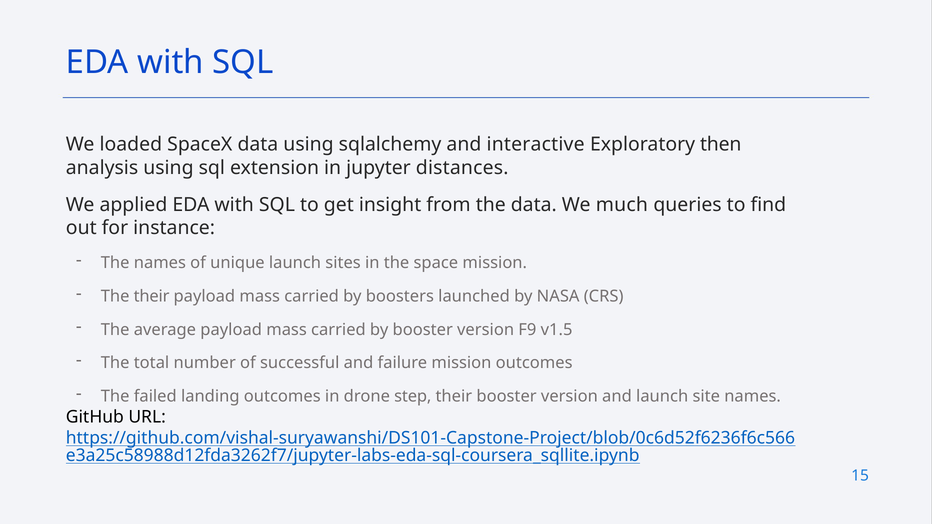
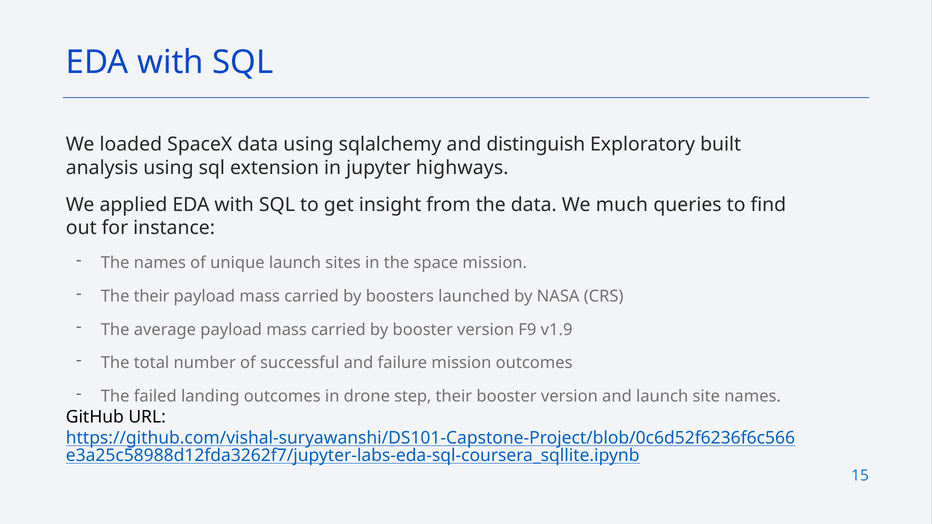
interactive: interactive -> distinguish (536, 145)
then: then -> built (721, 145)
distances: distances -> highways (462, 168)
v1.5: v1.5 -> v1.9 (557, 330)
